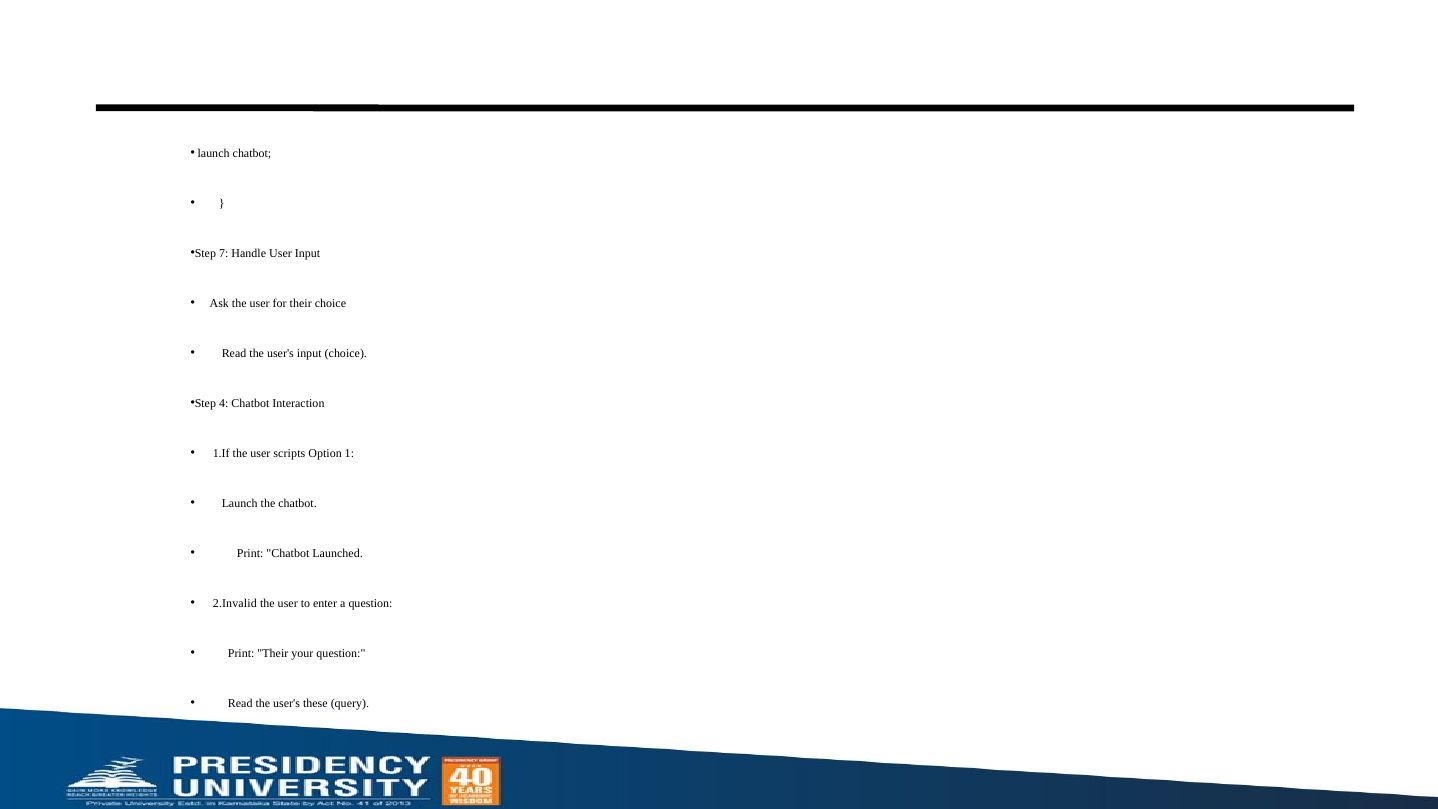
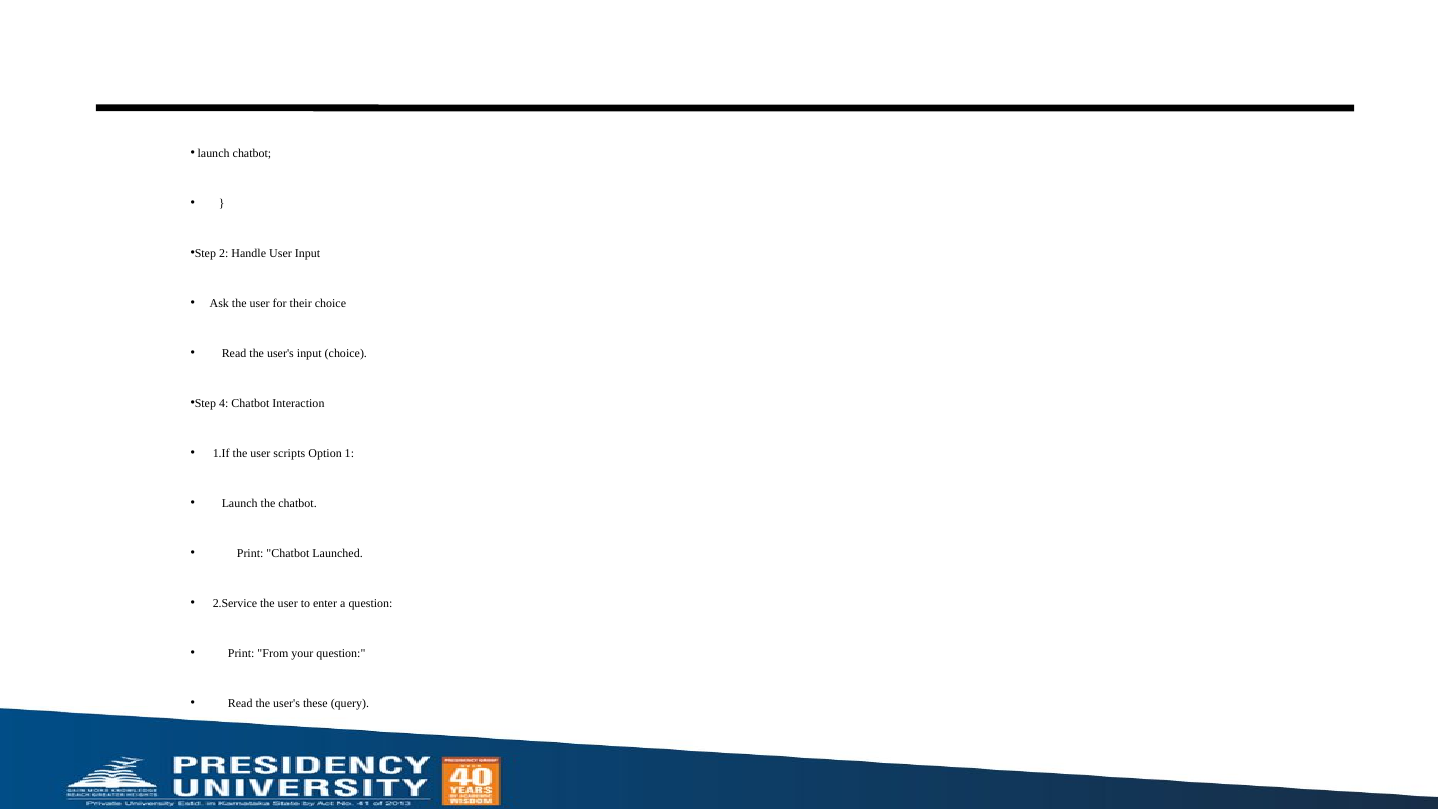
7: 7 -> 2 (224, 253)
2.Invalid: 2.Invalid -> 2.Service (235, 603)
Print Their: Their -> From (273, 653)
